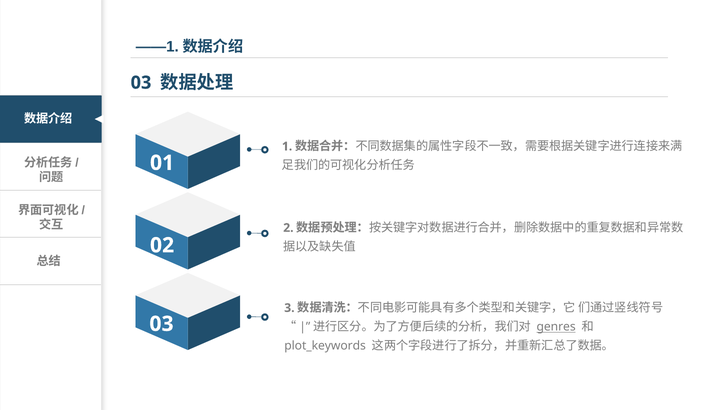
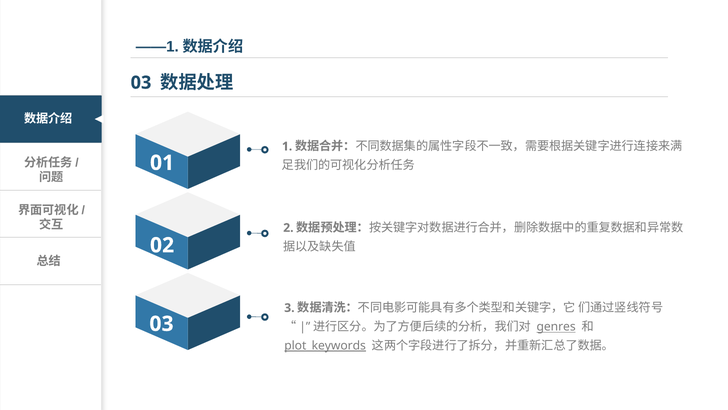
plot_keywords underline: none -> present (325, 345)
